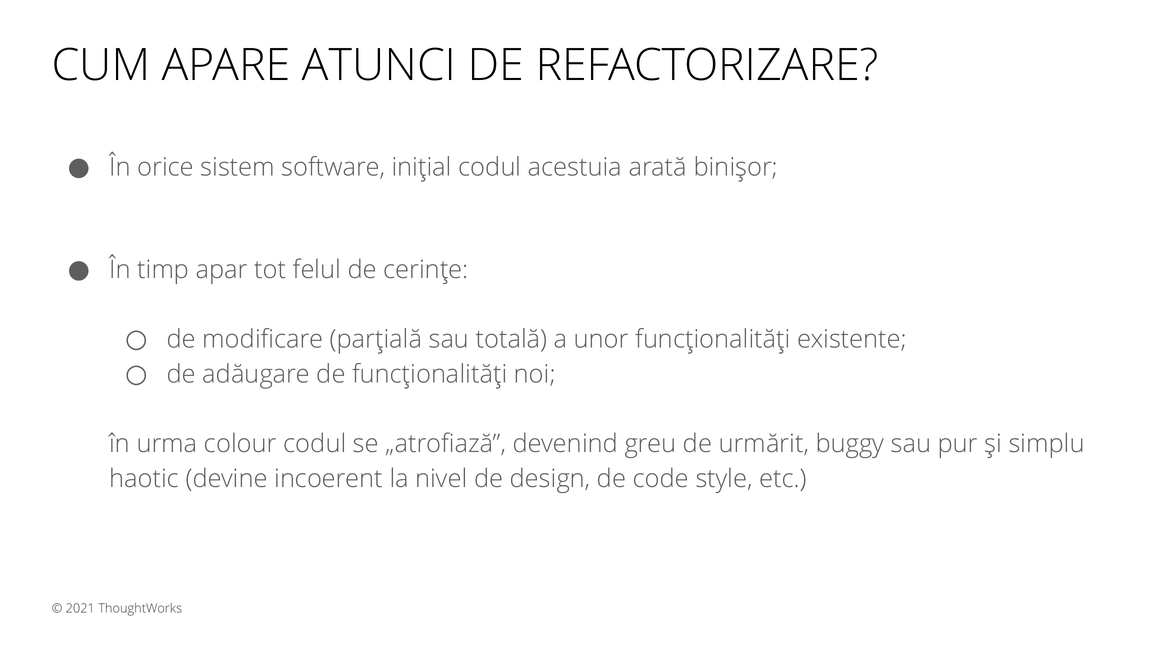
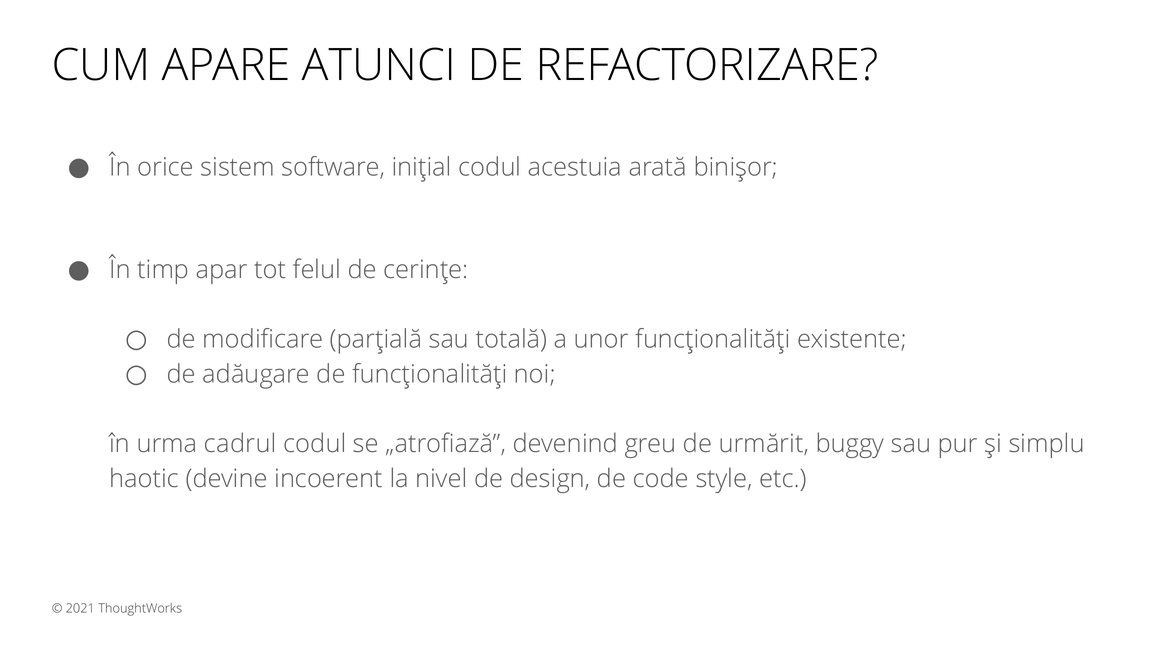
colour: colour -> cadrul (240, 444)
